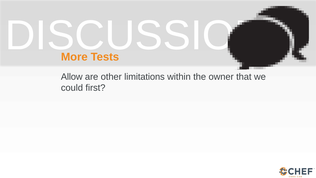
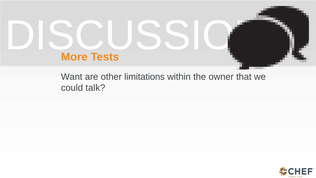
Allow: Allow -> Want (72, 77)
first: first -> talk (95, 88)
